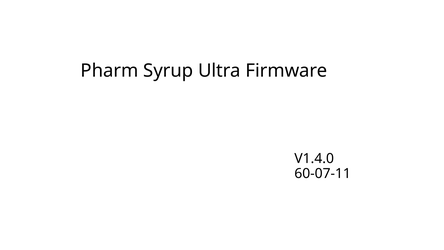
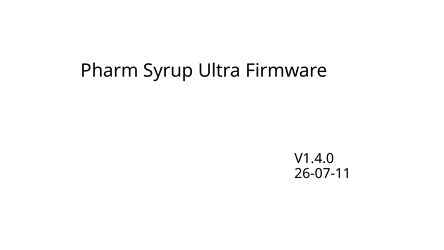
60-07-11: 60-07-11 -> 26-07-11 (323, 173)
